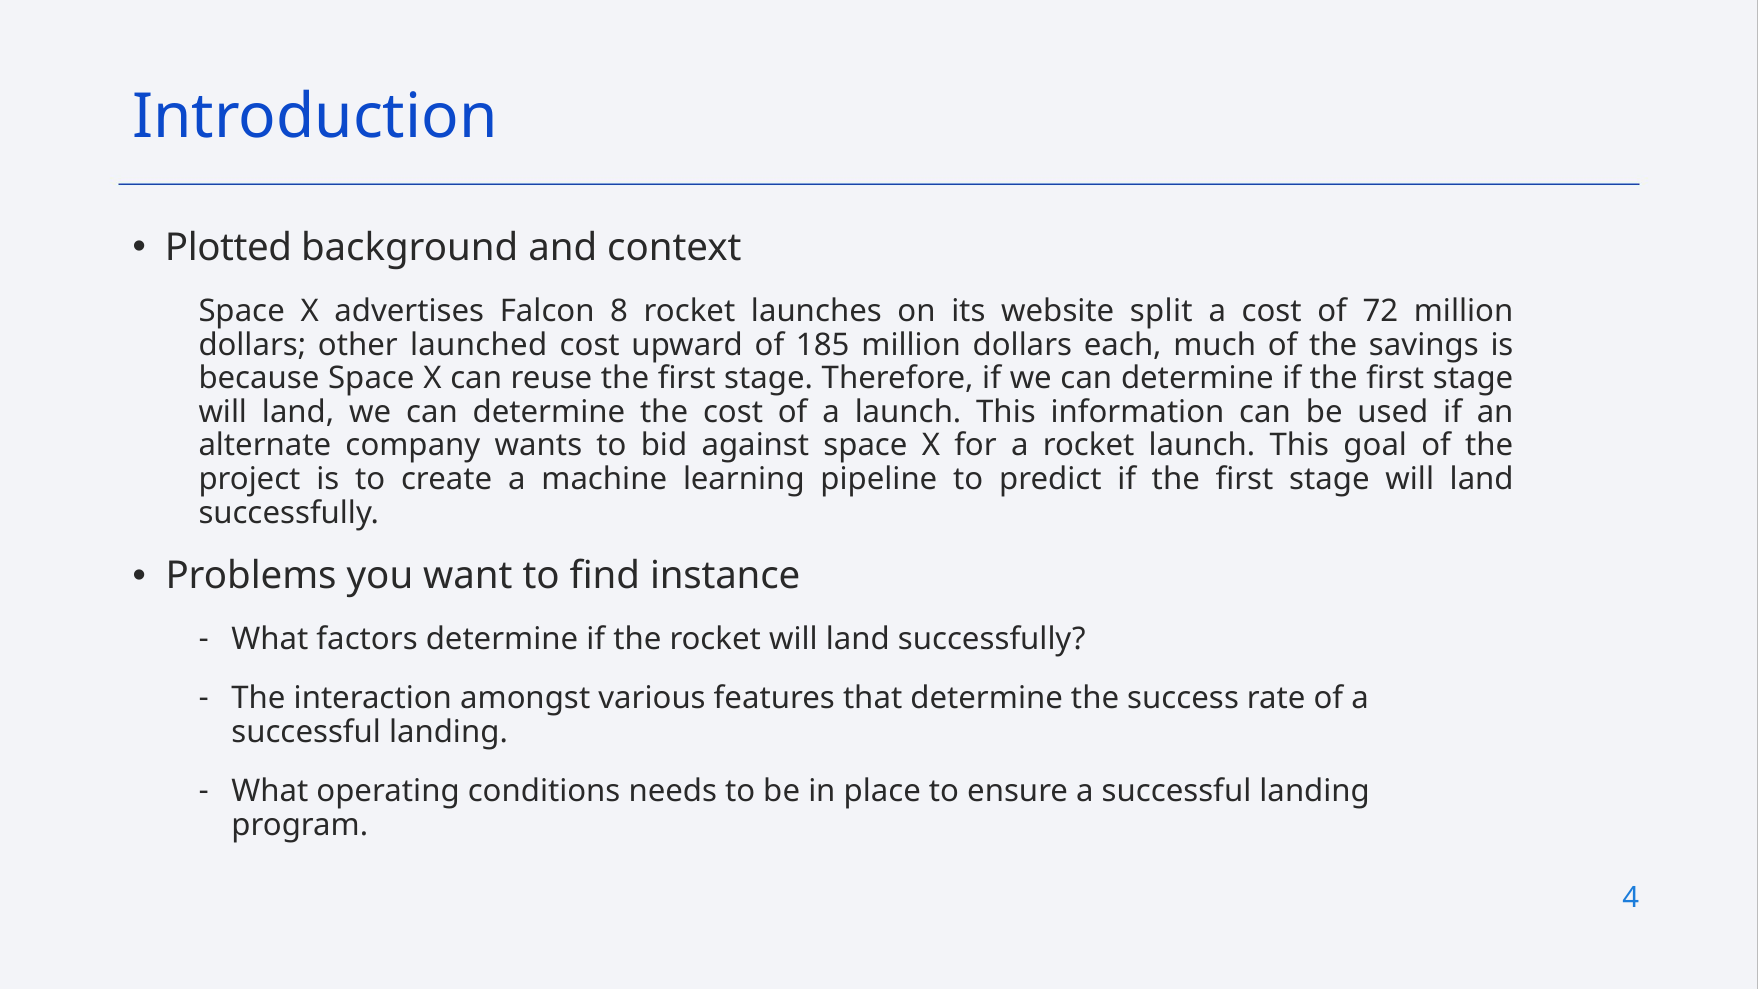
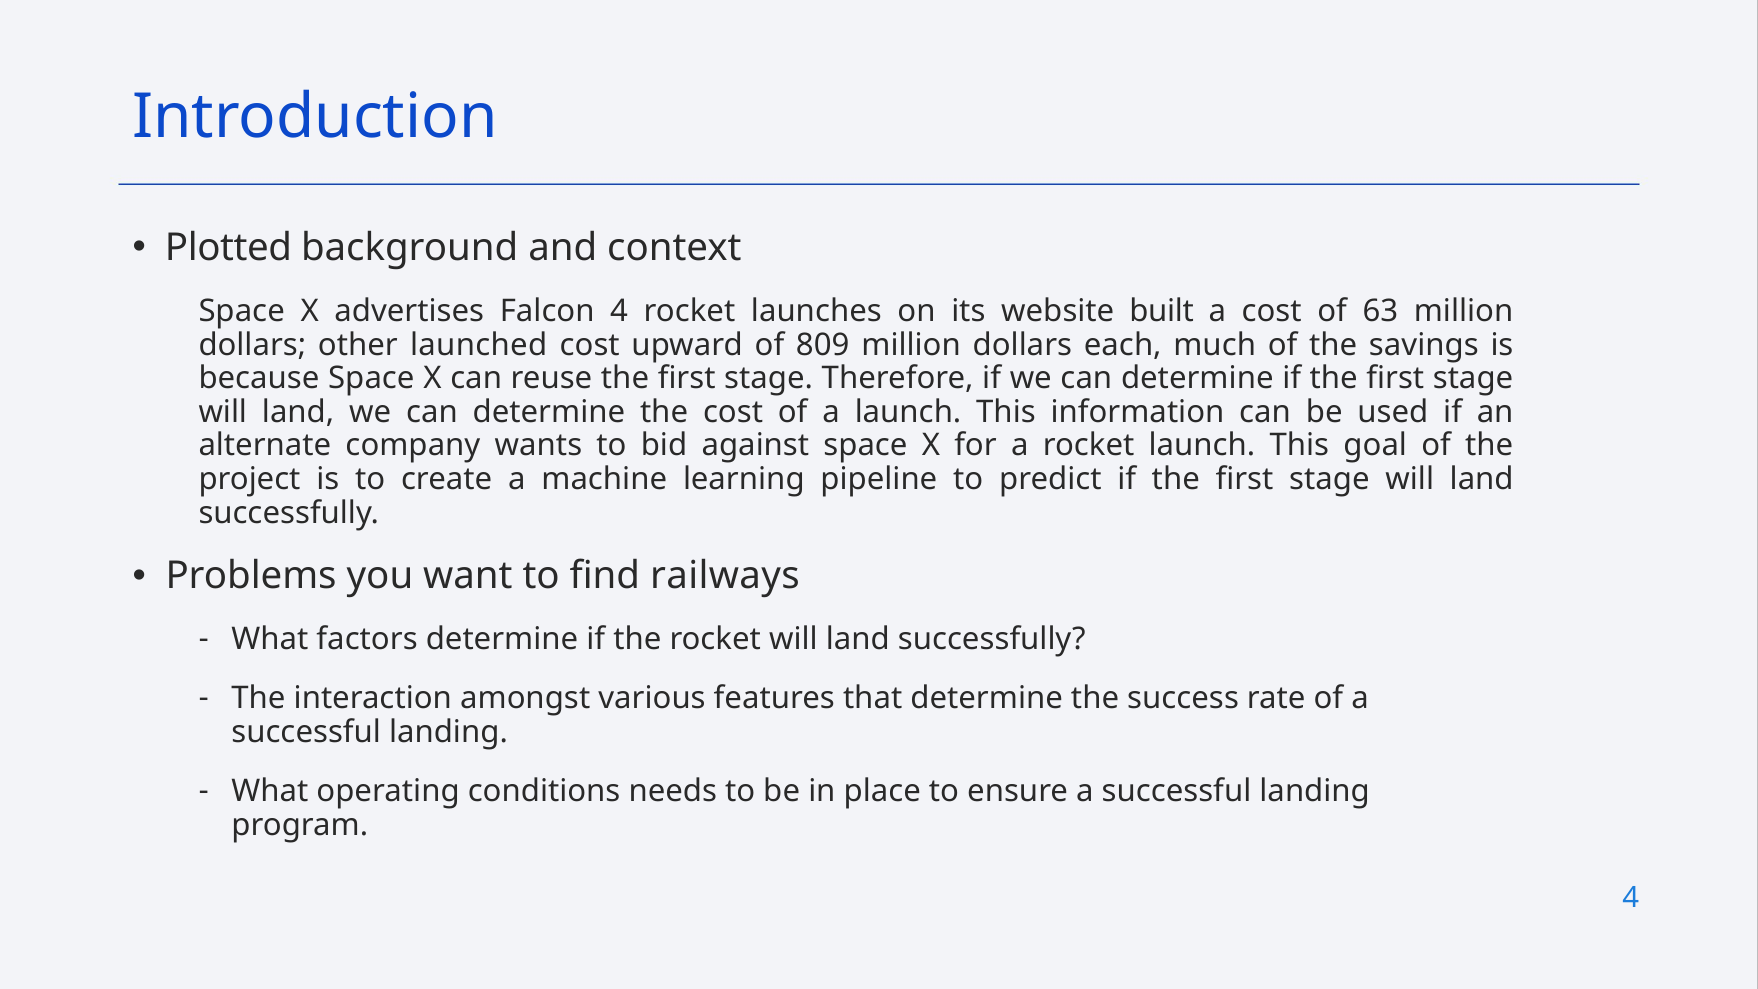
Falcon 8: 8 -> 4 (619, 311)
split: split -> built (1162, 311)
72: 72 -> 63 (1380, 311)
185: 185 -> 809 (823, 345)
instance: instance -> railways (725, 576)
